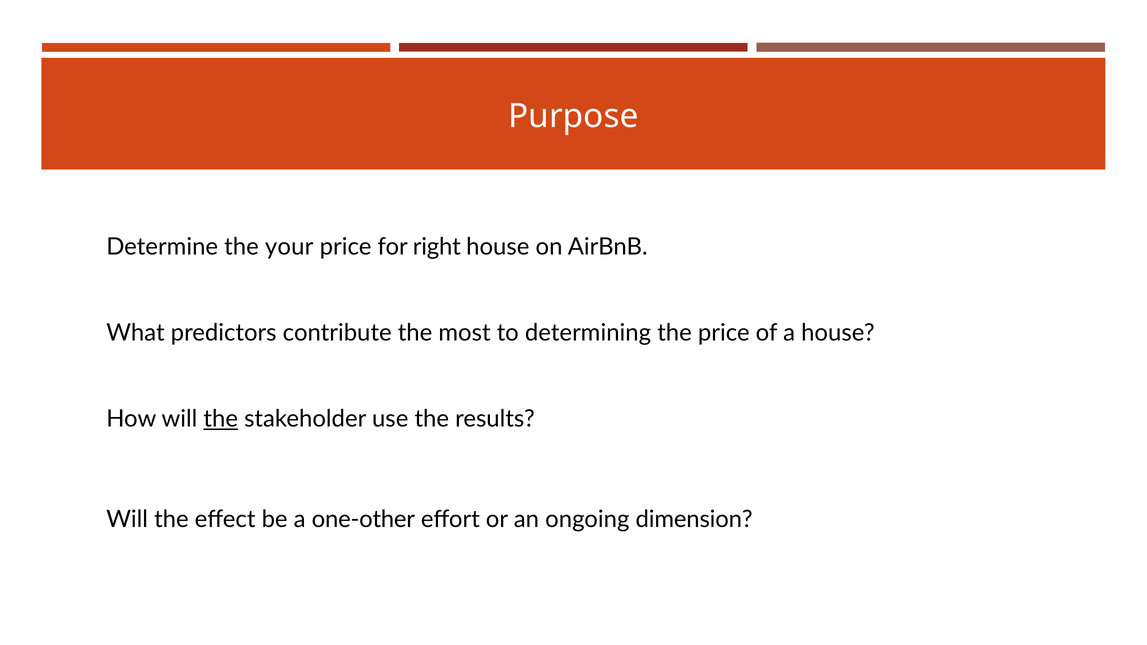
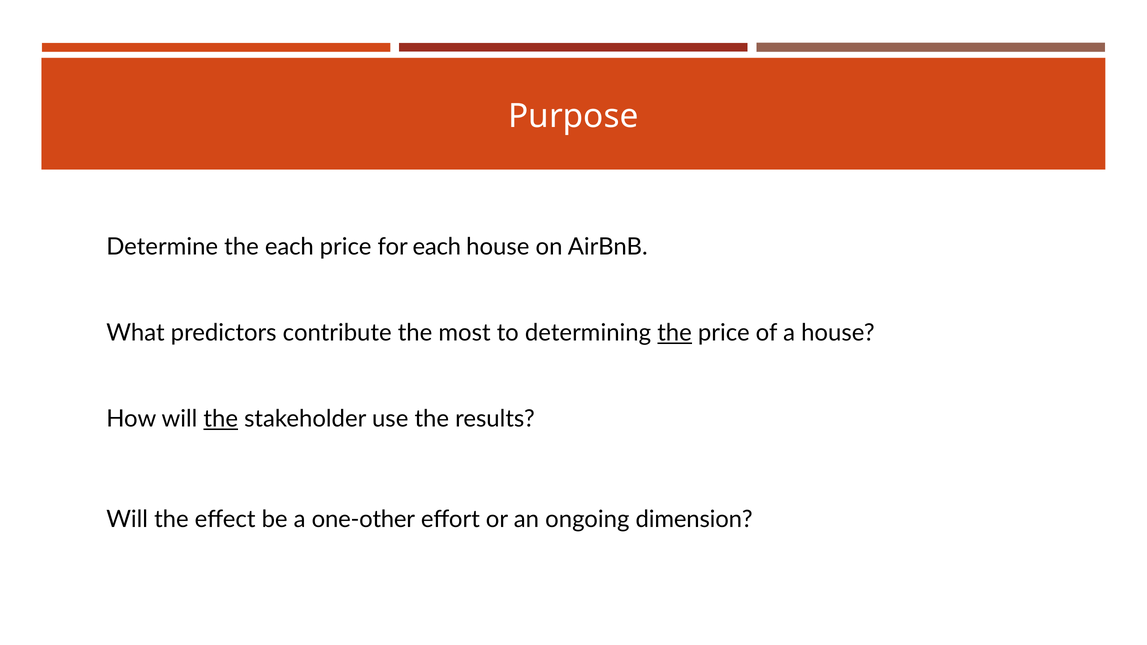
the your: your -> each (289, 247)
for right: right -> each (437, 247)
the underline: none -> present (675, 333)
